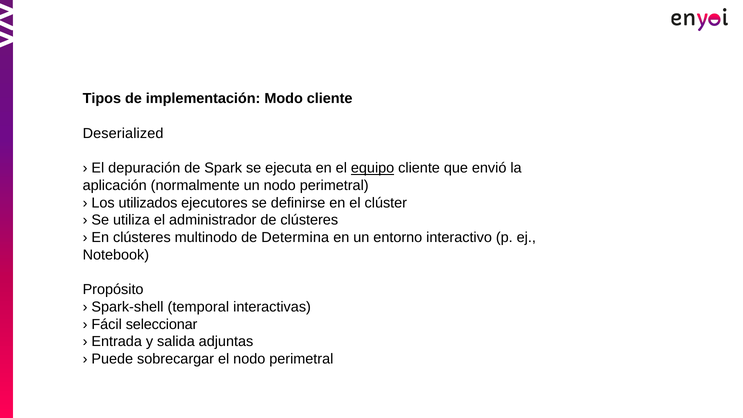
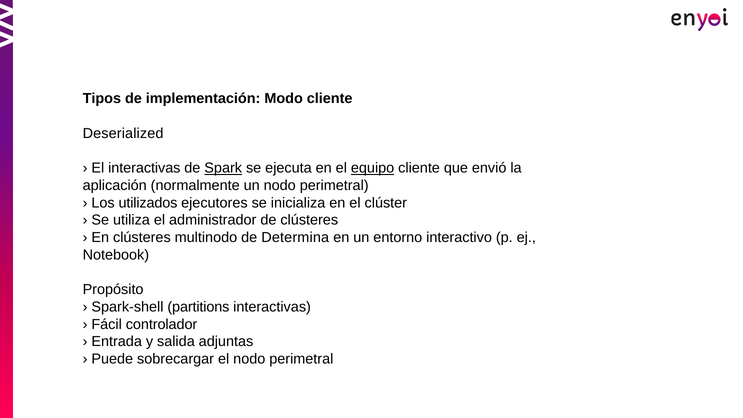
El depuración: depuración -> interactivas (144, 168)
Spark underline: none -> present (223, 168)
definirse: definirse -> inicializa (298, 203)
temporal: temporal -> partitions (198, 307)
seleccionar: seleccionar -> controlador (162, 324)
